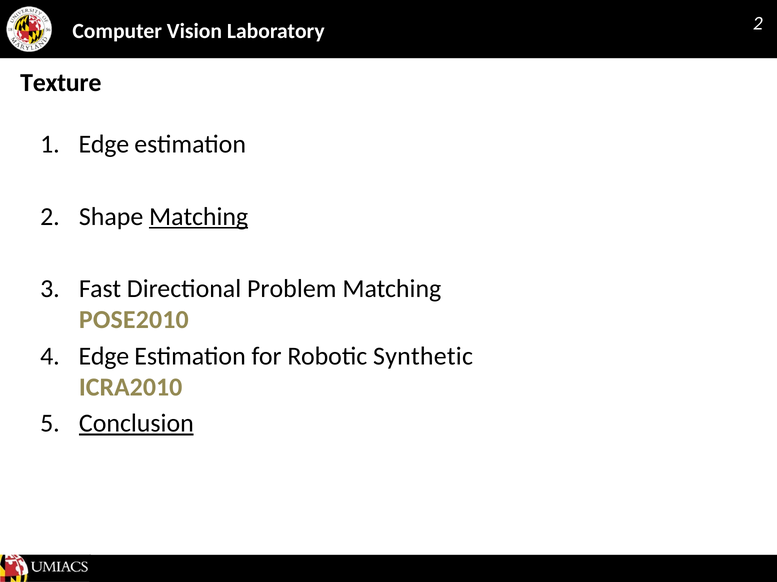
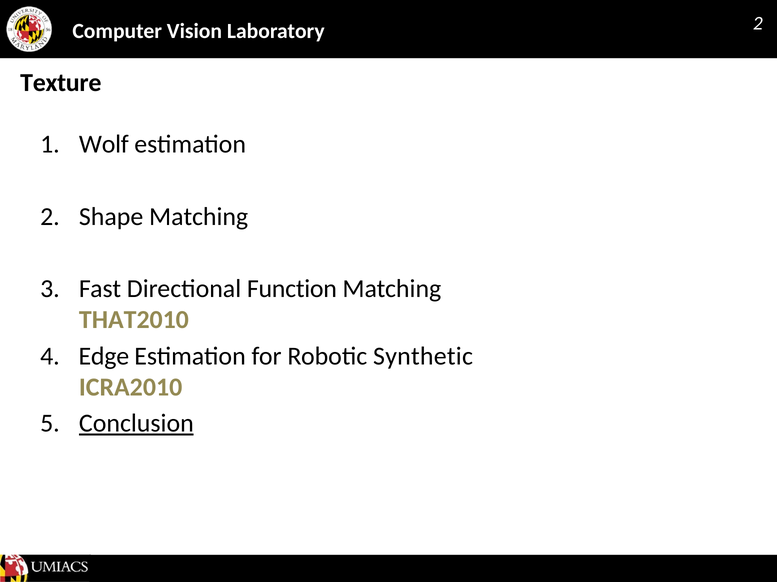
Edge: Edge -> Wolf (104, 144)
Matching underline: present -> none (199, 217)
Problem: Problem -> Function (292, 289)
POSE2010: POSE2010 -> THAT2010 (134, 320)
